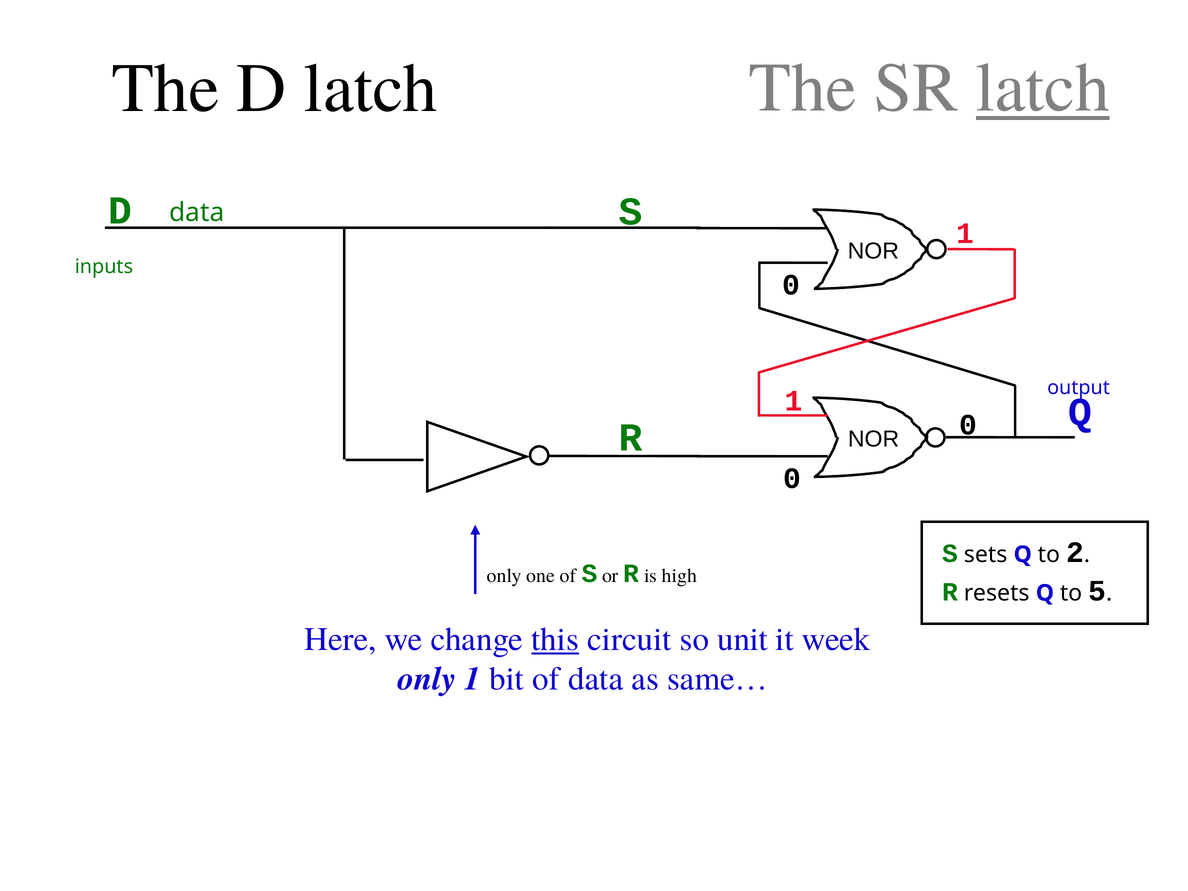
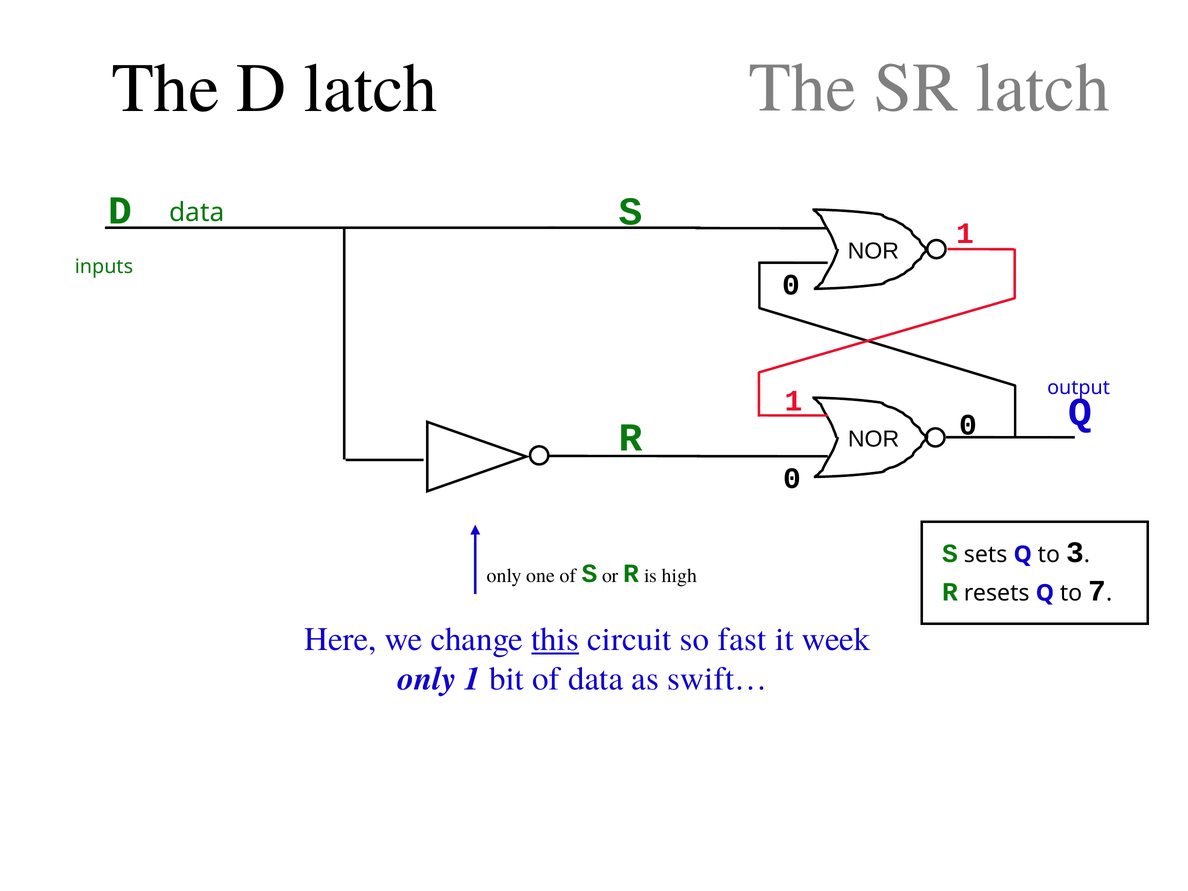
latch underline: present -> none (1043, 88)
2: 2 -> 3 (1075, 552)
5: 5 -> 7 (1097, 591)
unit: unit -> fast (742, 639)
same…: same… -> swift… (717, 679)
